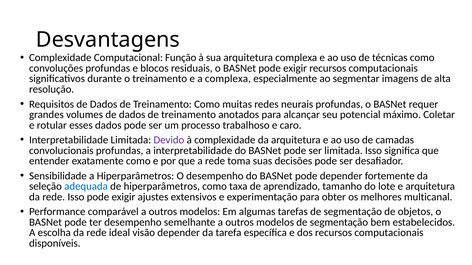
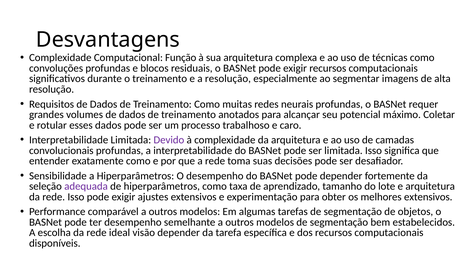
a complexa: complexa -> resolução (228, 79)
adequada colour: blue -> purple (86, 187)
melhores multicanal: multicanal -> extensivos (428, 197)
